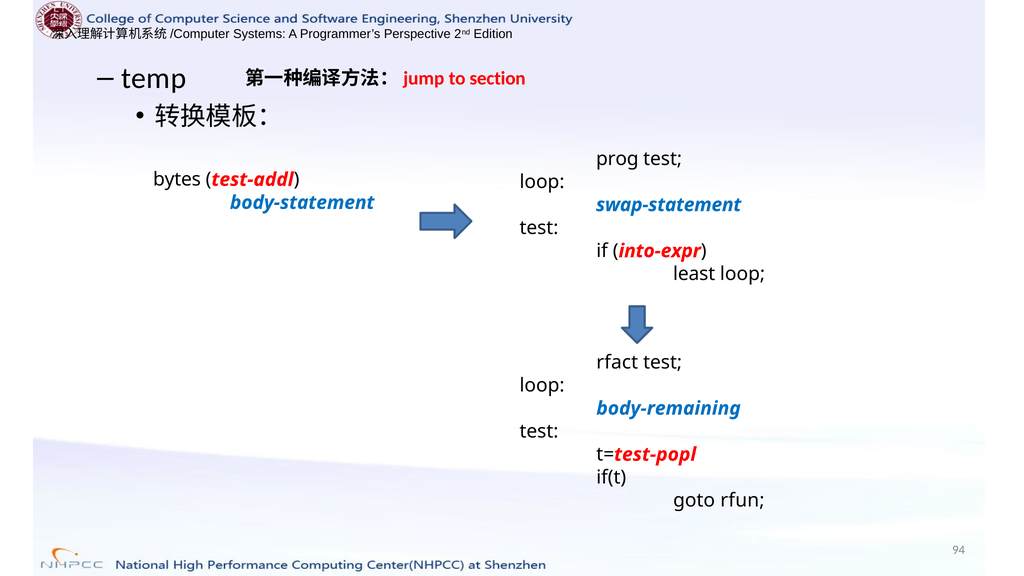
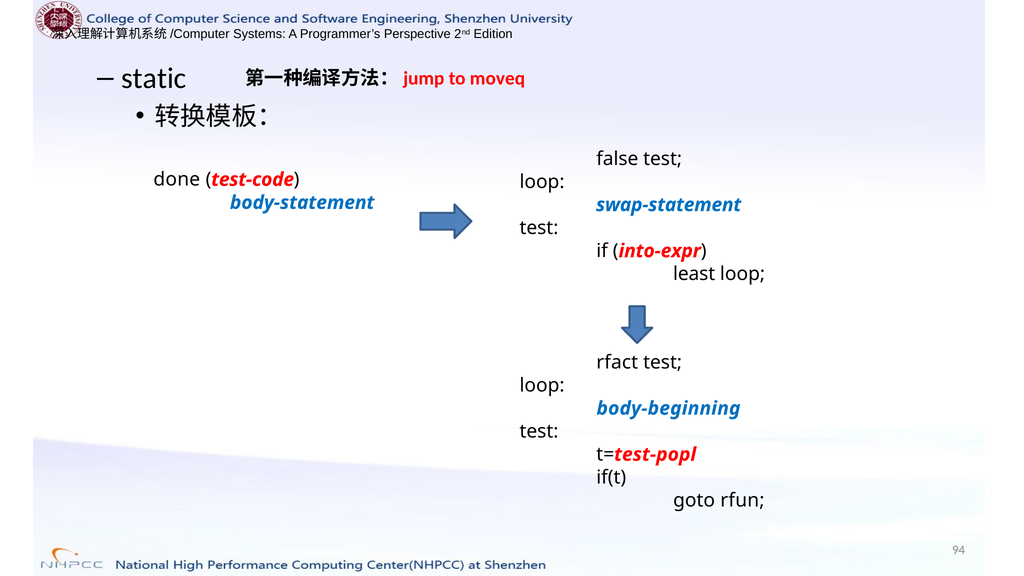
temp: temp -> static (154, 78)
section: section -> moveq (497, 79)
prog: prog -> false (617, 159)
bytes: bytes -> done (177, 180)
test-addl: test-addl -> test-code (253, 180)
body-remaining: body-remaining -> body-beginning (668, 408)
